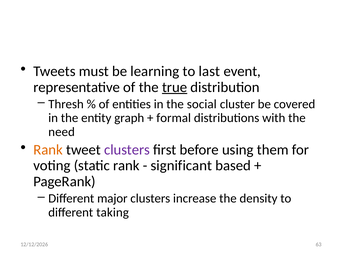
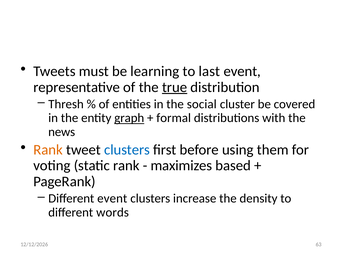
graph underline: none -> present (129, 118)
need: need -> news (62, 132)
clusters colour: purple -> blue (127, 150)
significant: significant -> maximizes (181, 166)
Different major: major -> event (112, 199)
taking: taking -> words (113, 213)
